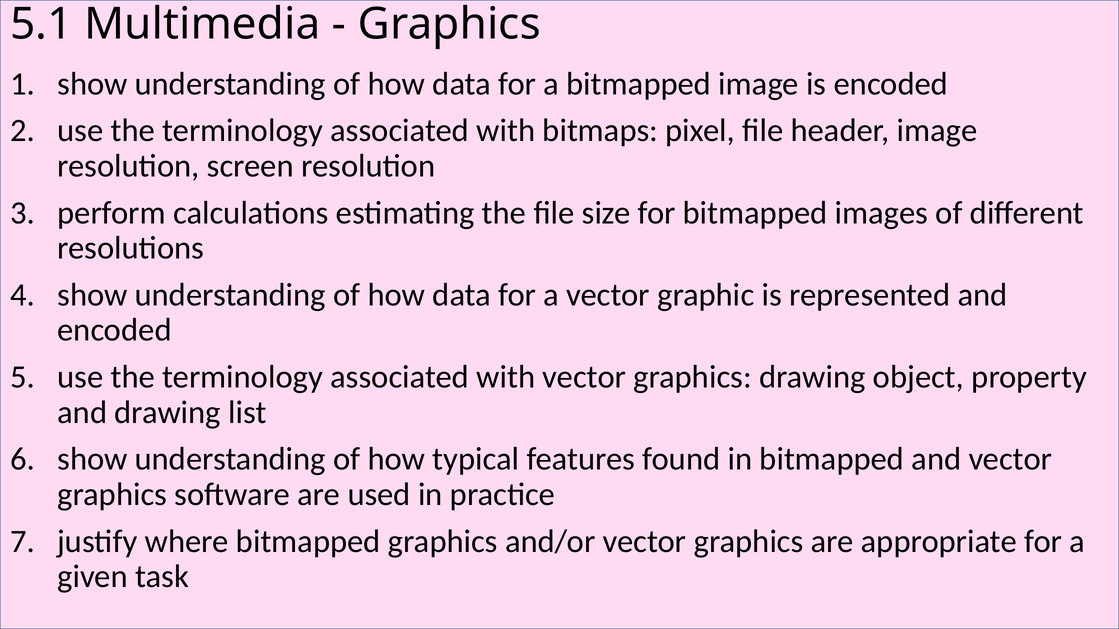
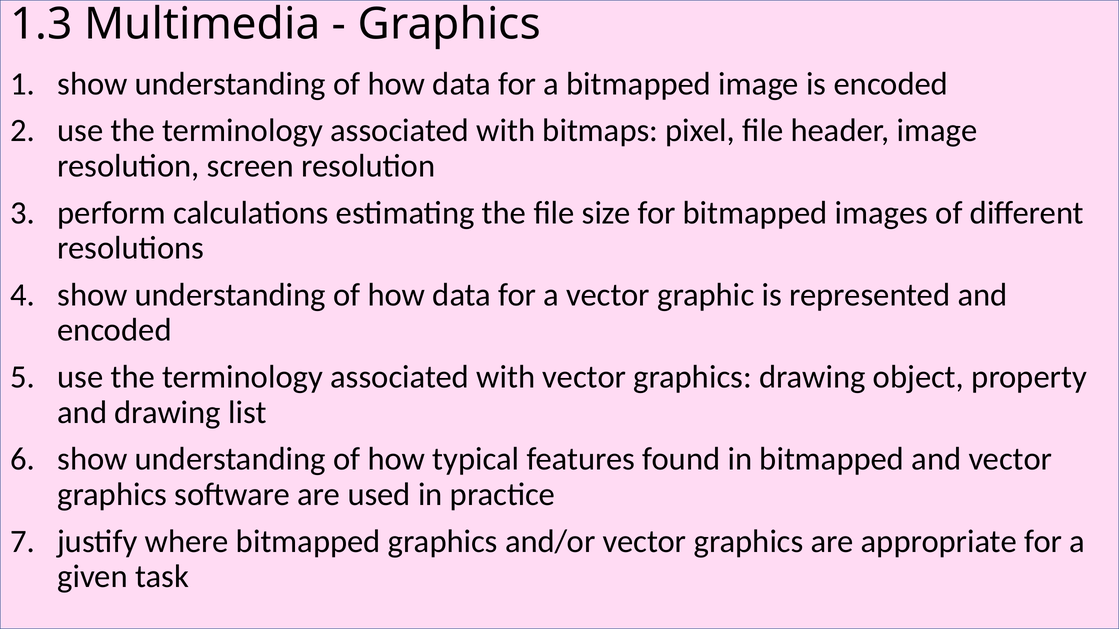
5.1: 5.1 -> 1.3 (41, 24)
